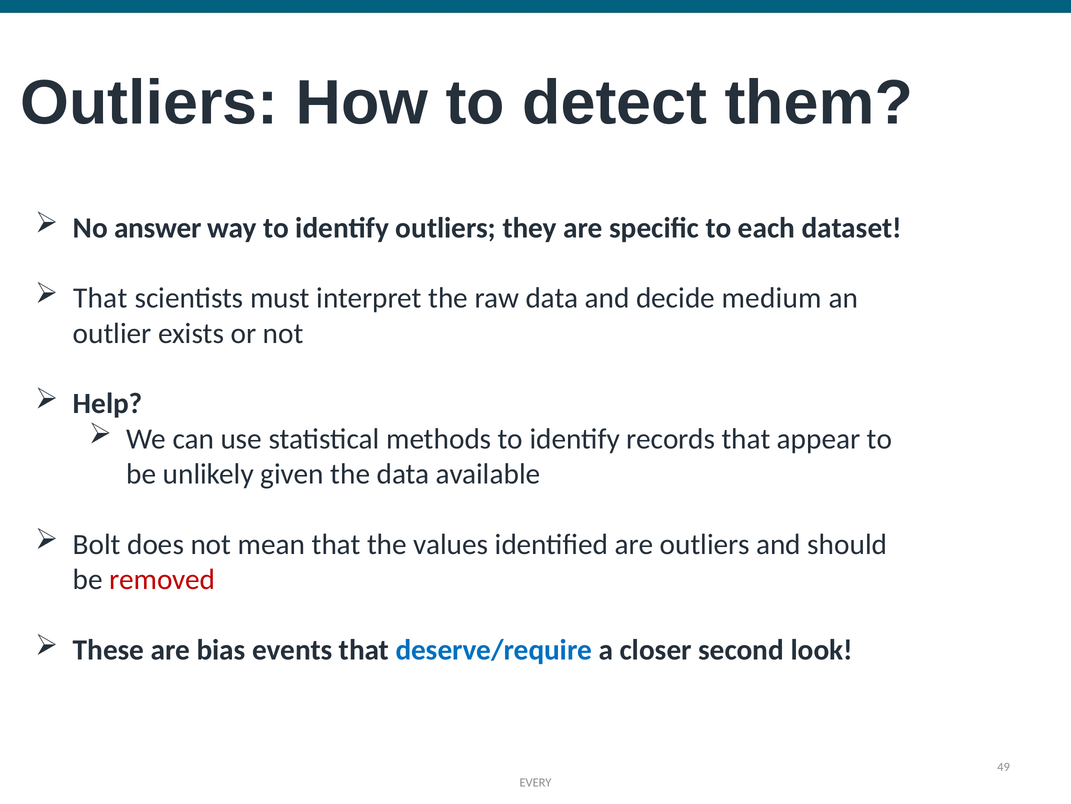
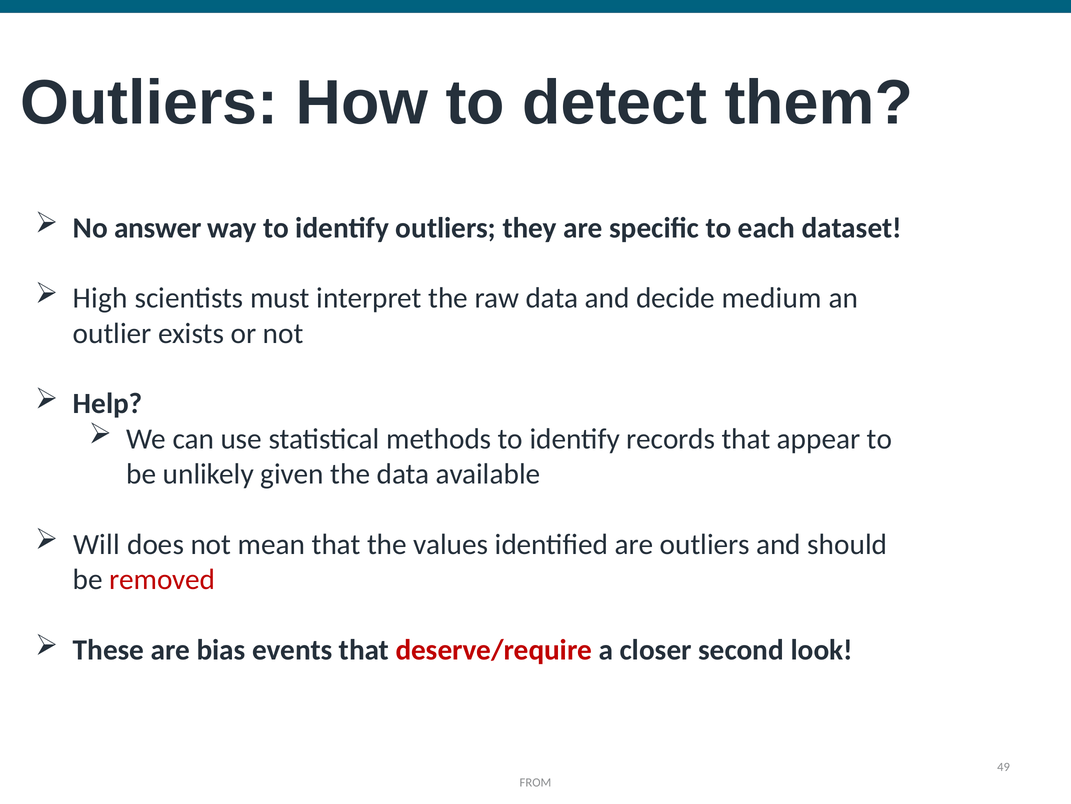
That: That -> High (100, 298)
Bolt: Bolt -> Will (97, 545)
deserve/require colour: blue -> red (494, 650)
EVERY: EVERY -> FROM (535, 783)
